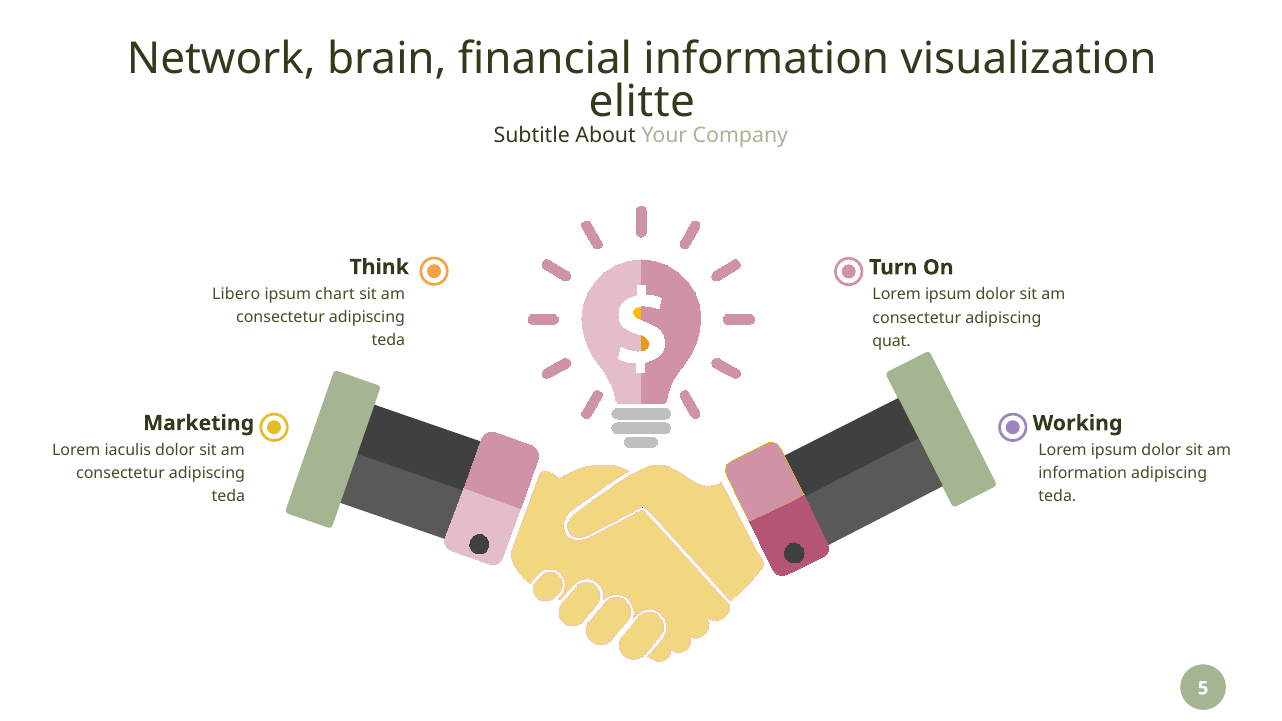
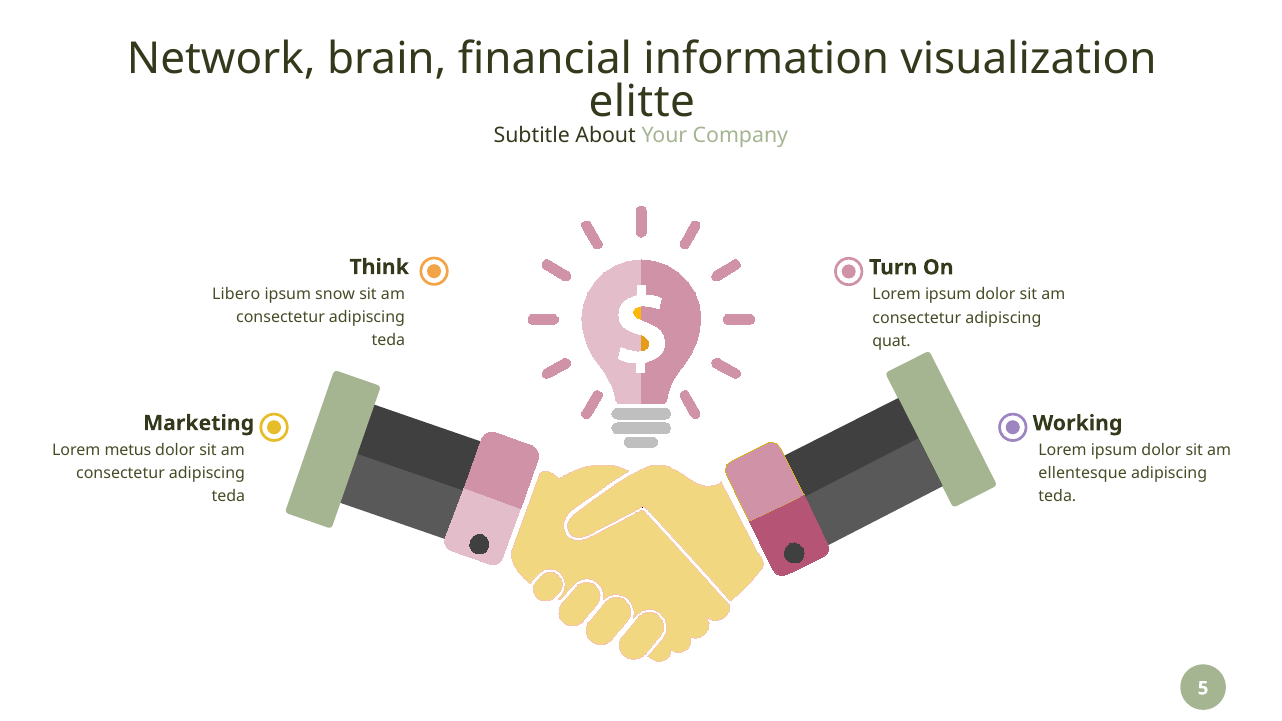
chart: chart -> snow (335, 294)
iaculis: iaculis -> metus (128, 451)
information: information -> ellentesque (1083, 474)
